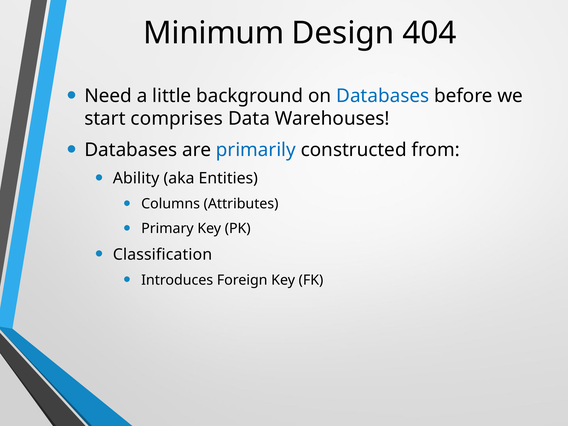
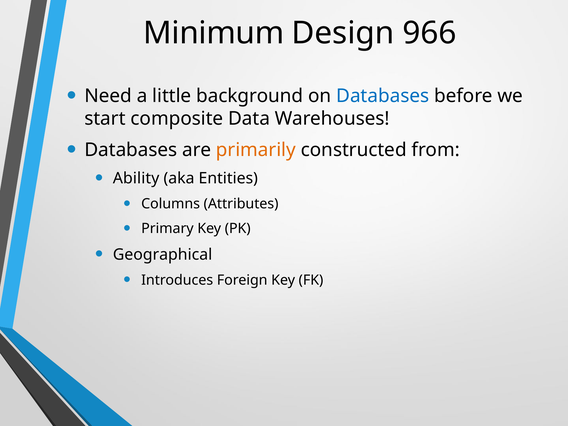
404: 404 -> 966 (430, 33)
comprises: comprises -> composite (177, 119)
primarily colour: blue -> orange (256, 150)
Classification: Classification -> Geographical (163, 255)
